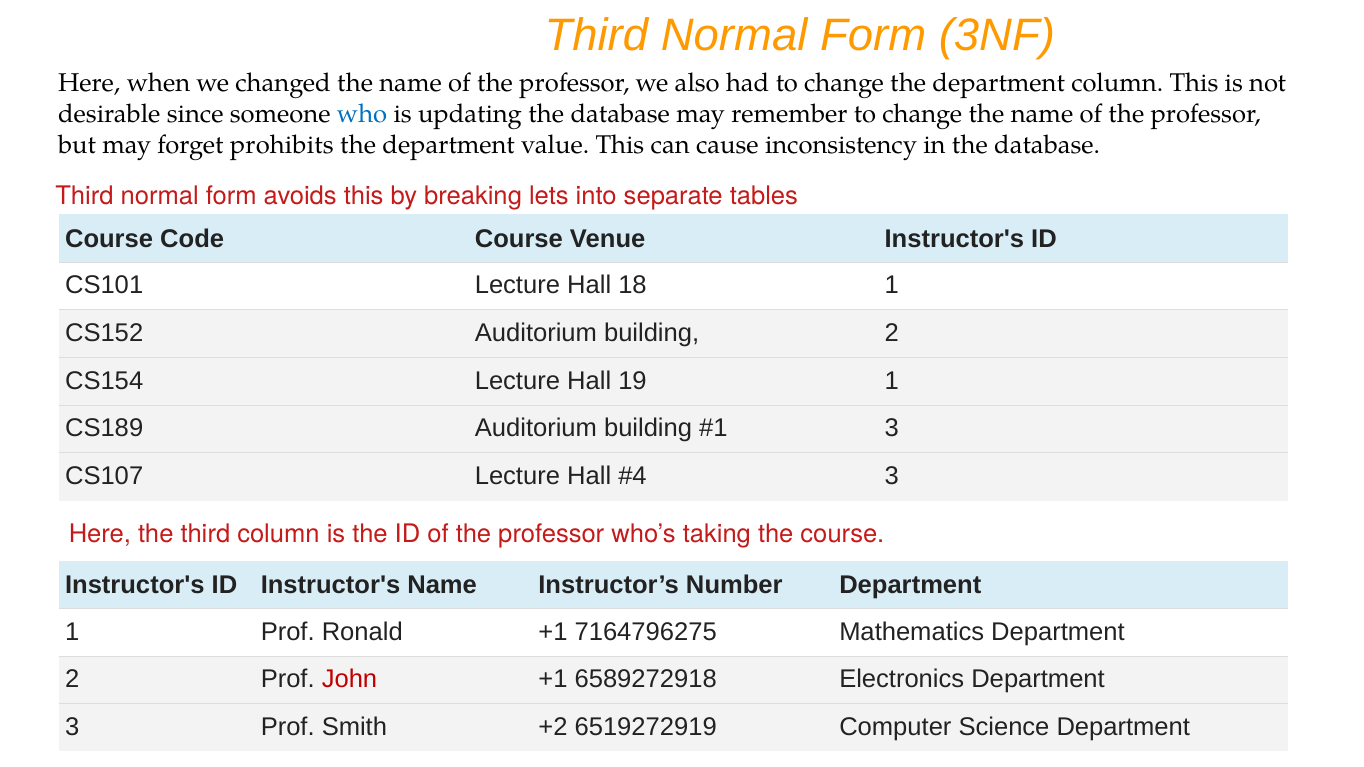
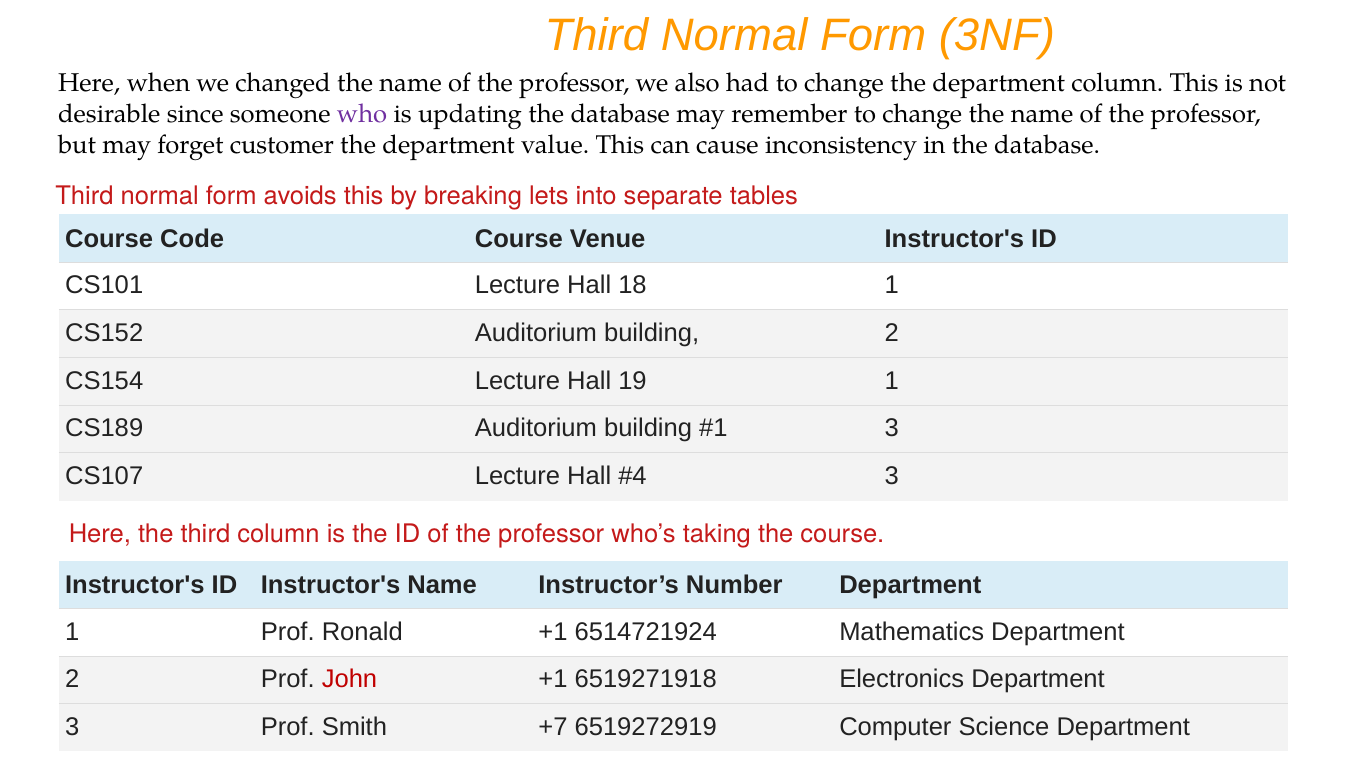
who colour: blue -> purple (362, 114)
prohibits: prohibits -> customer (282, 145)
7164796275: 7164796275 -> 6514721924 (646, 632)
6589272918: 6589272918 -> 6519271918 (646, 680)
+2: +2 -> +7 (553, 727)
